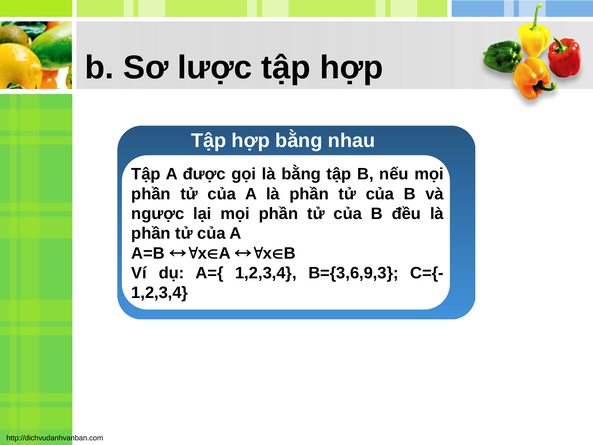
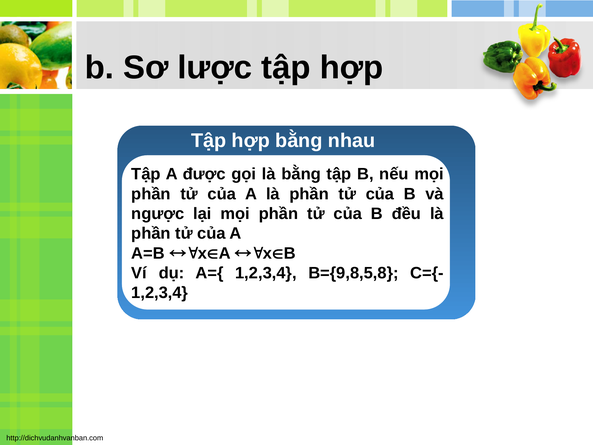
B={3,6,9,3: B={3,6,9,3 -> B={9,8,5,8 (353, 273)
